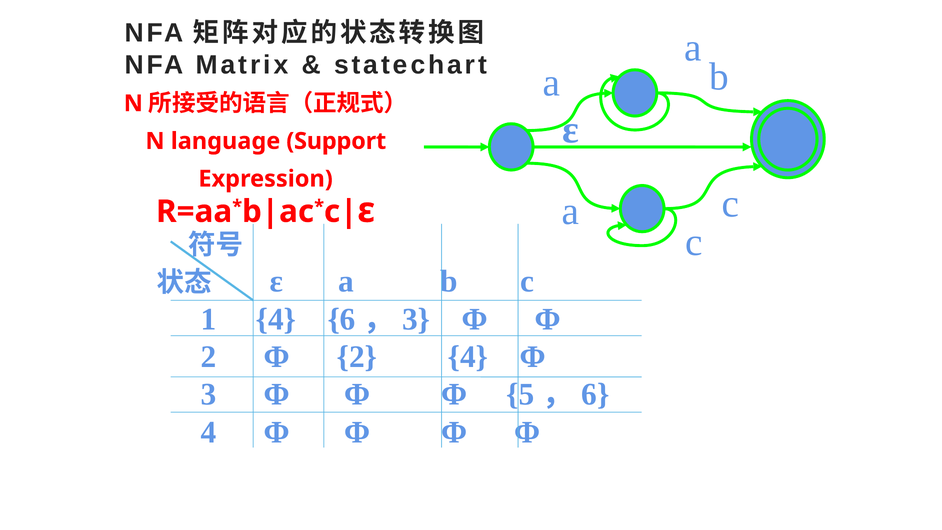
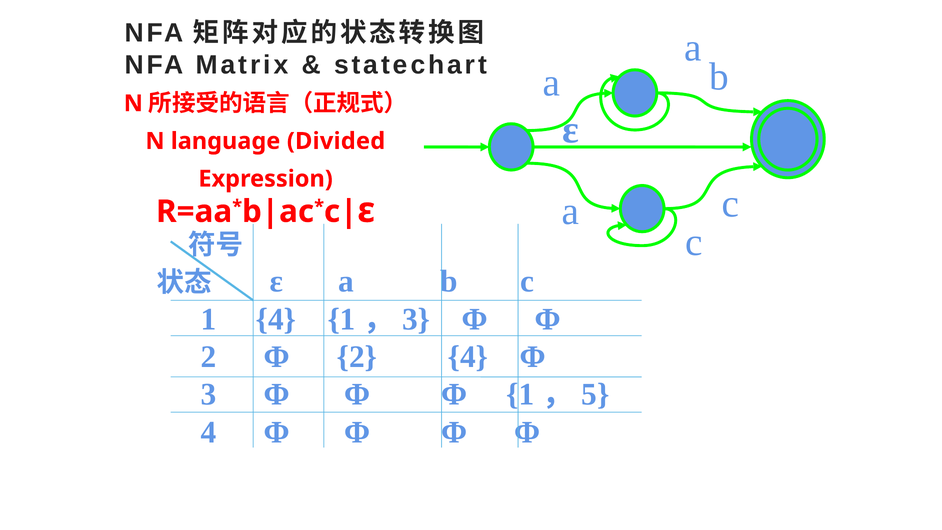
Support: Support -> Divided (336, 141)
4 6: 6 -> 1 (342, 319)
Φ 5: 5 -> 1 (520, 395)
6: 6 -> 5 (595, 395)
